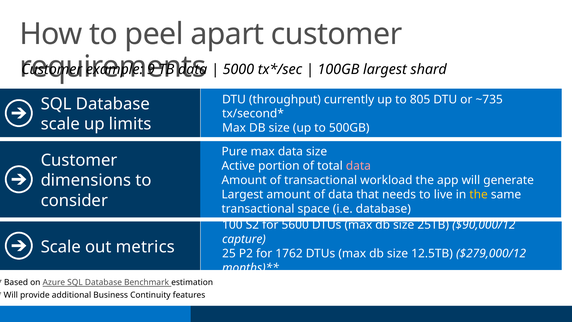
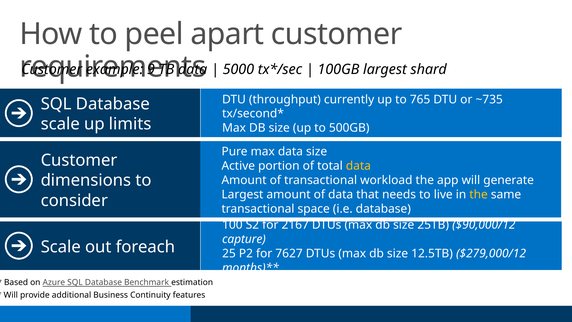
805: 805 -> 765 (420, 99)
data colour: pink -> yellow (358, 166)
5600: 5600 -> 2167 (295, 225)
metrics: metrics -> foreach (145, 247)
1762: 1762 -> 7627 (289, 253)
